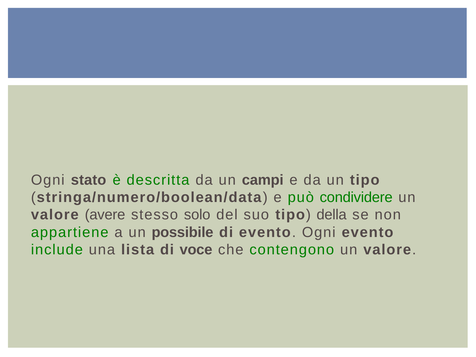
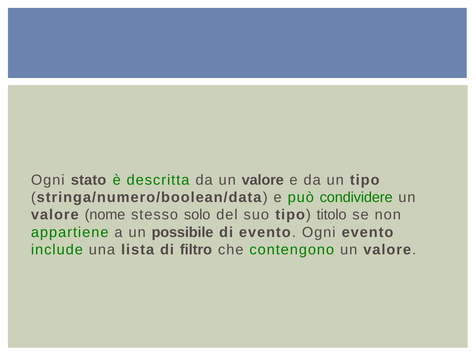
da un campi: campi -> valore (263, 180)
avere: avere -> nome (105, 215)
della: della -> titolo (332, 215)
voce: voce -> filtro (196, 250)
